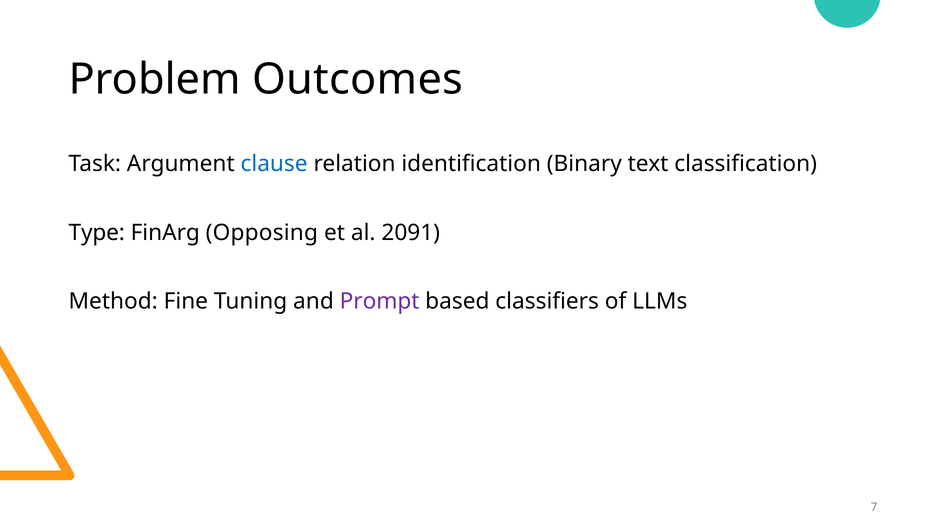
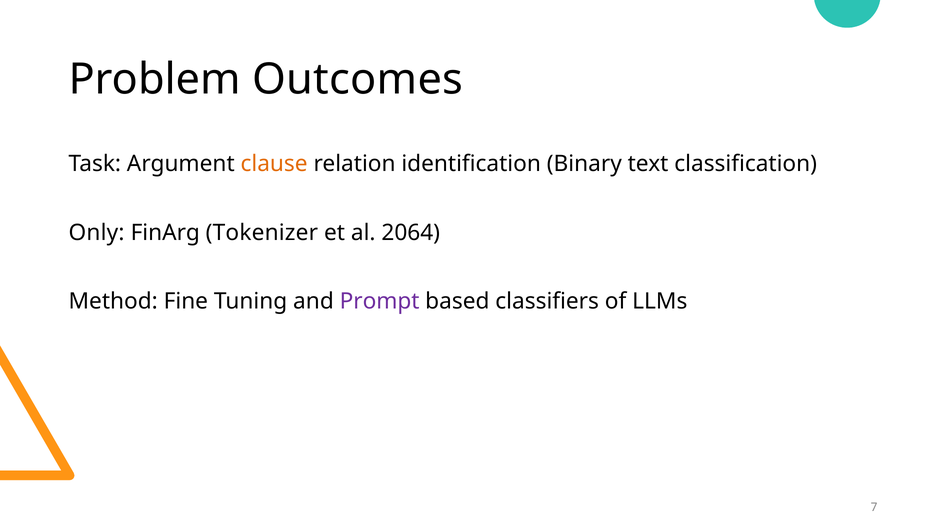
clause colour: blue -> orange (274, 164)
Type: Type -> Only (97, 233)
Opposing: Opposing -> Tokenizer (262, 233)
2091: 2091 -> 2064 (411, 233)
